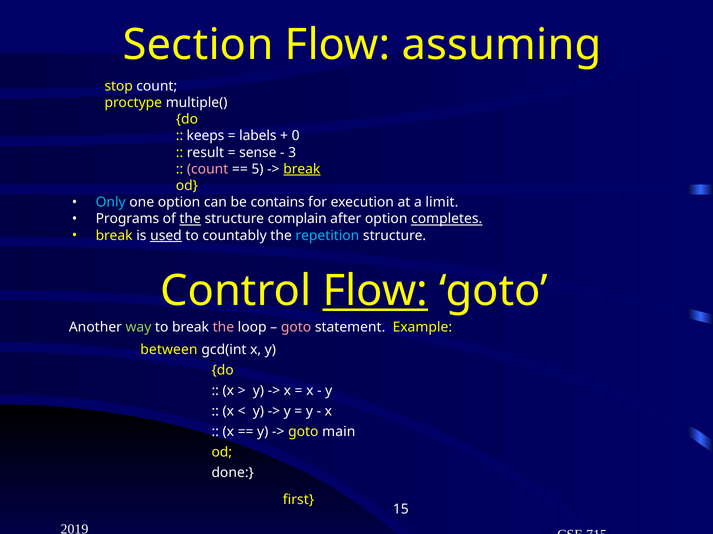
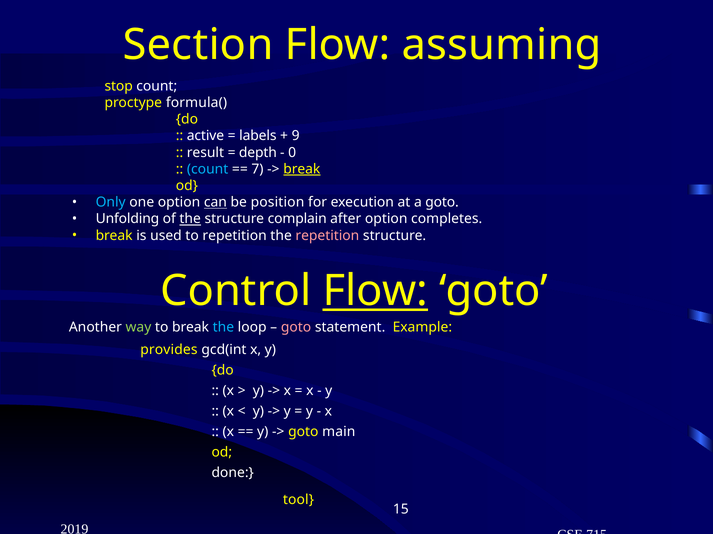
multiple(: multiple( -> formula( (197, 103)
keeps: keeps -> active (205, 136)
0: 0 -> 9 (296, 136)
sense: sense -> depth (258, 153)
3: 3 -> 0 (292, 153)
count colour: pink -> light blue (208, 169)
5: 5 -> 7 (257, 169)
can underline: none -> present (215, 203)
contains: contains -> position (277, 203)
a limit: limit -> goto (442, 203)
Programs: Programs -> Unfolding (127, 219)
completes underline: present -> none (447, 219)
used underline: present -> none (166, 236)
to countably: countably -> repetition (235, 236)
repetition colour: light blue -> pink (327, 236)
the colour: pink -> light blue (223, 328)
between: between -> provides (169, 350)
first: first -> tool (298, 500)
